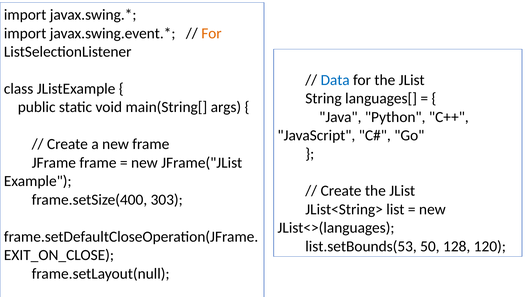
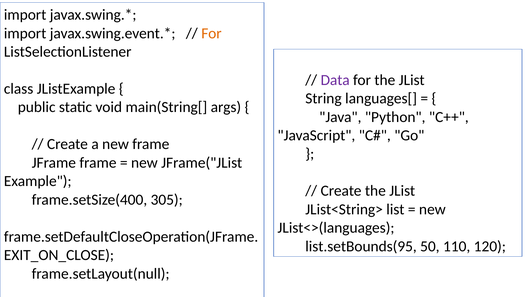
Data colour: blue -> purple (335, 80)
303: 303 -> 305 (167, 200)
list.setBounds(53: list.setBounds(53 -> list.setBounds(95 (361, 246)
128: 128 -> 110 (457, 246)
